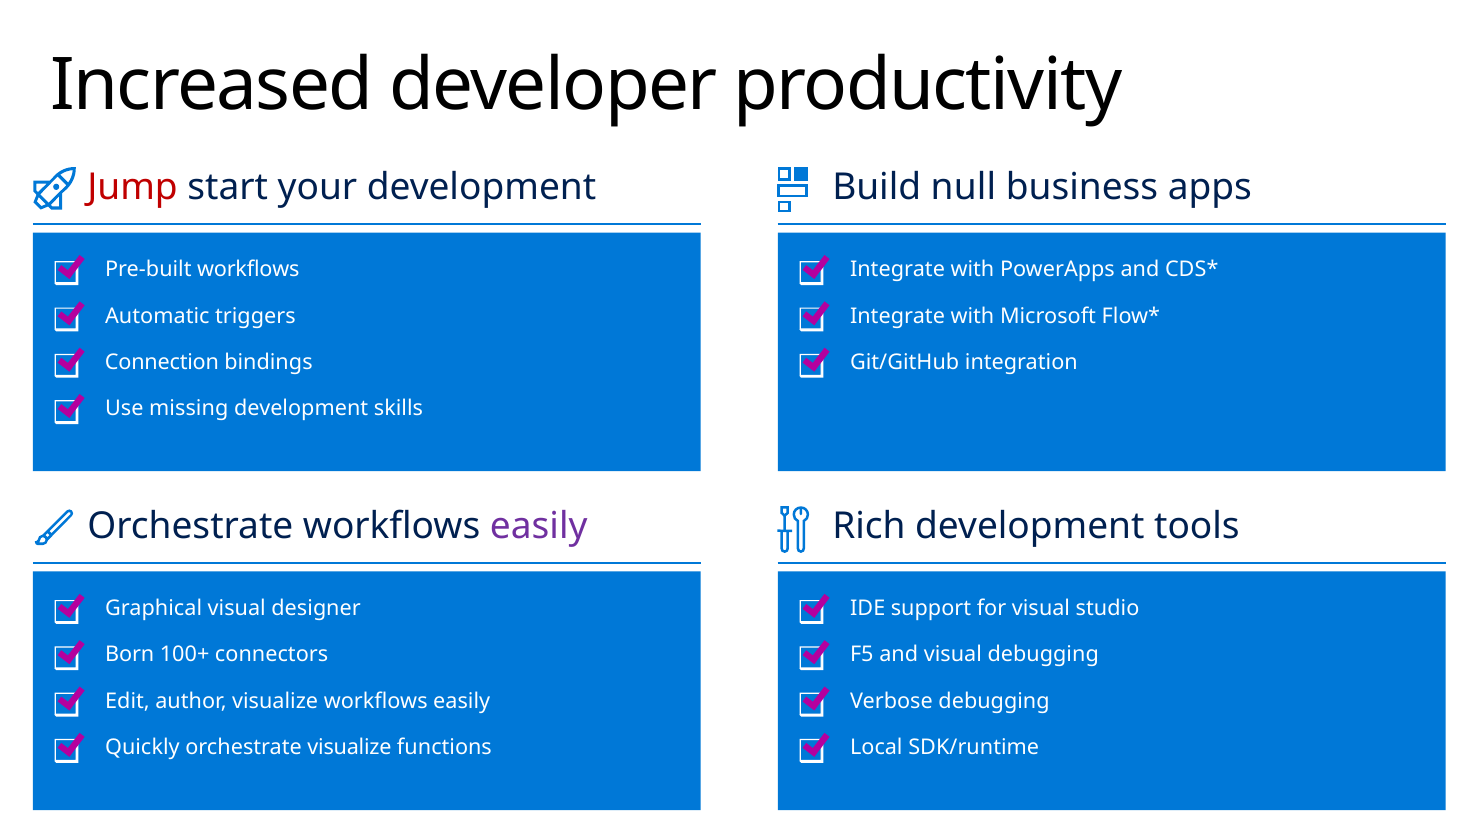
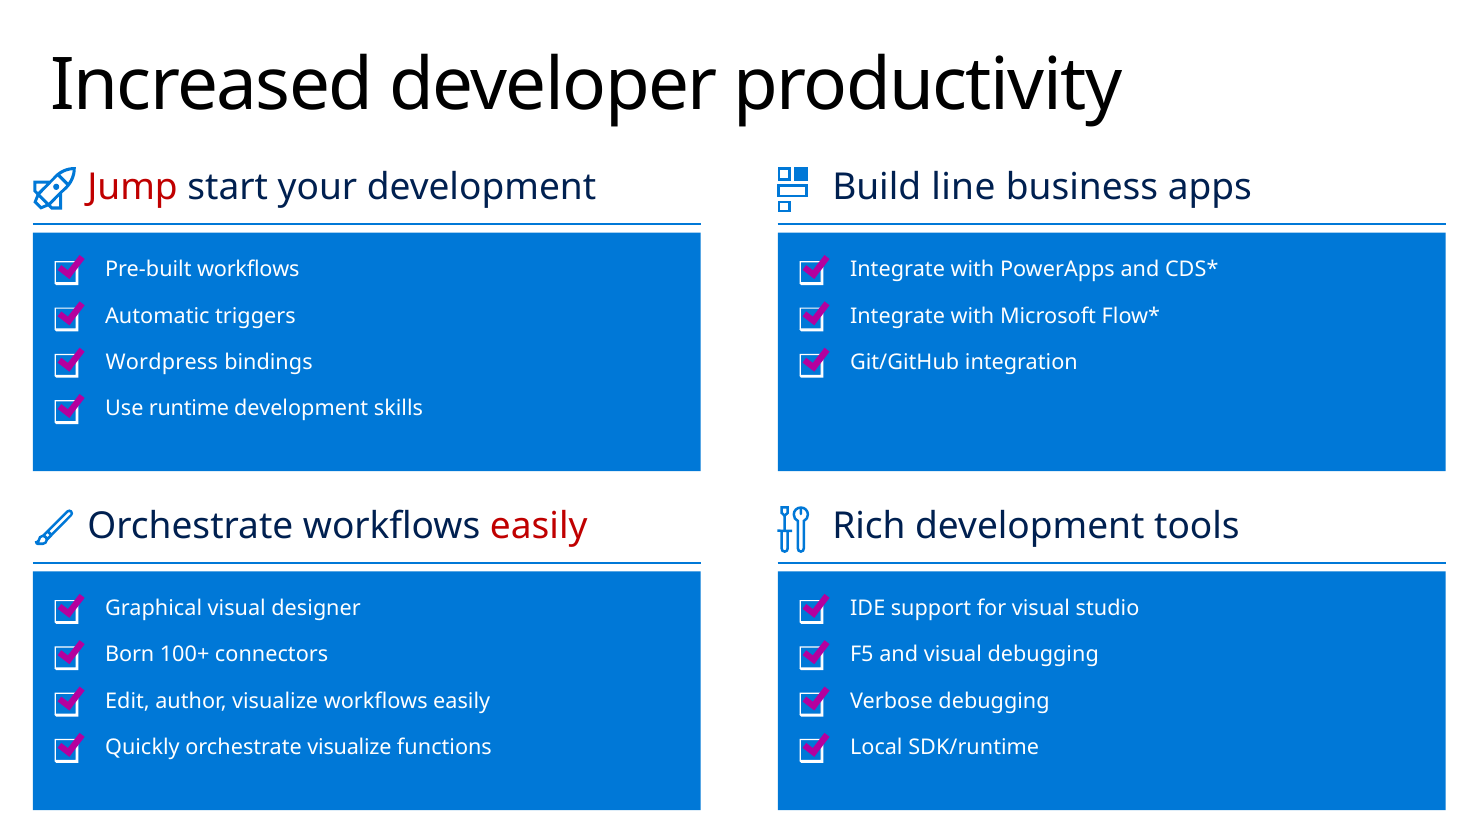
null: null -> line (963, 187)
Connection: Connection -> Wordpress (162, 362)
missing: missing -> runtime (189, 409)
easily colour: purple -> red (539, 526)
